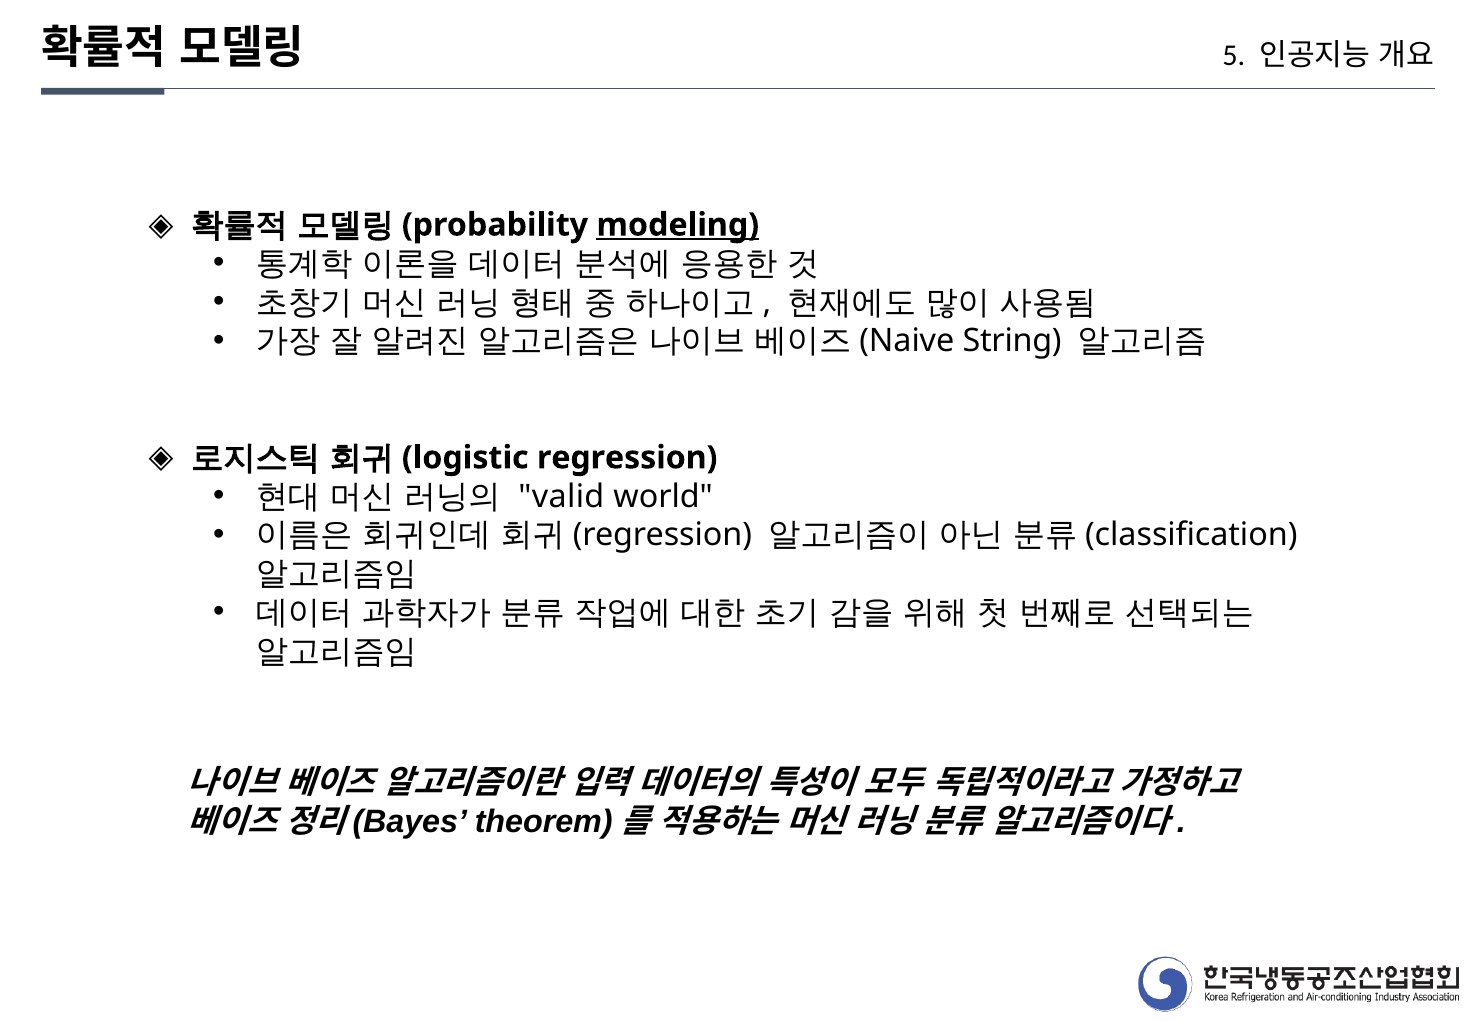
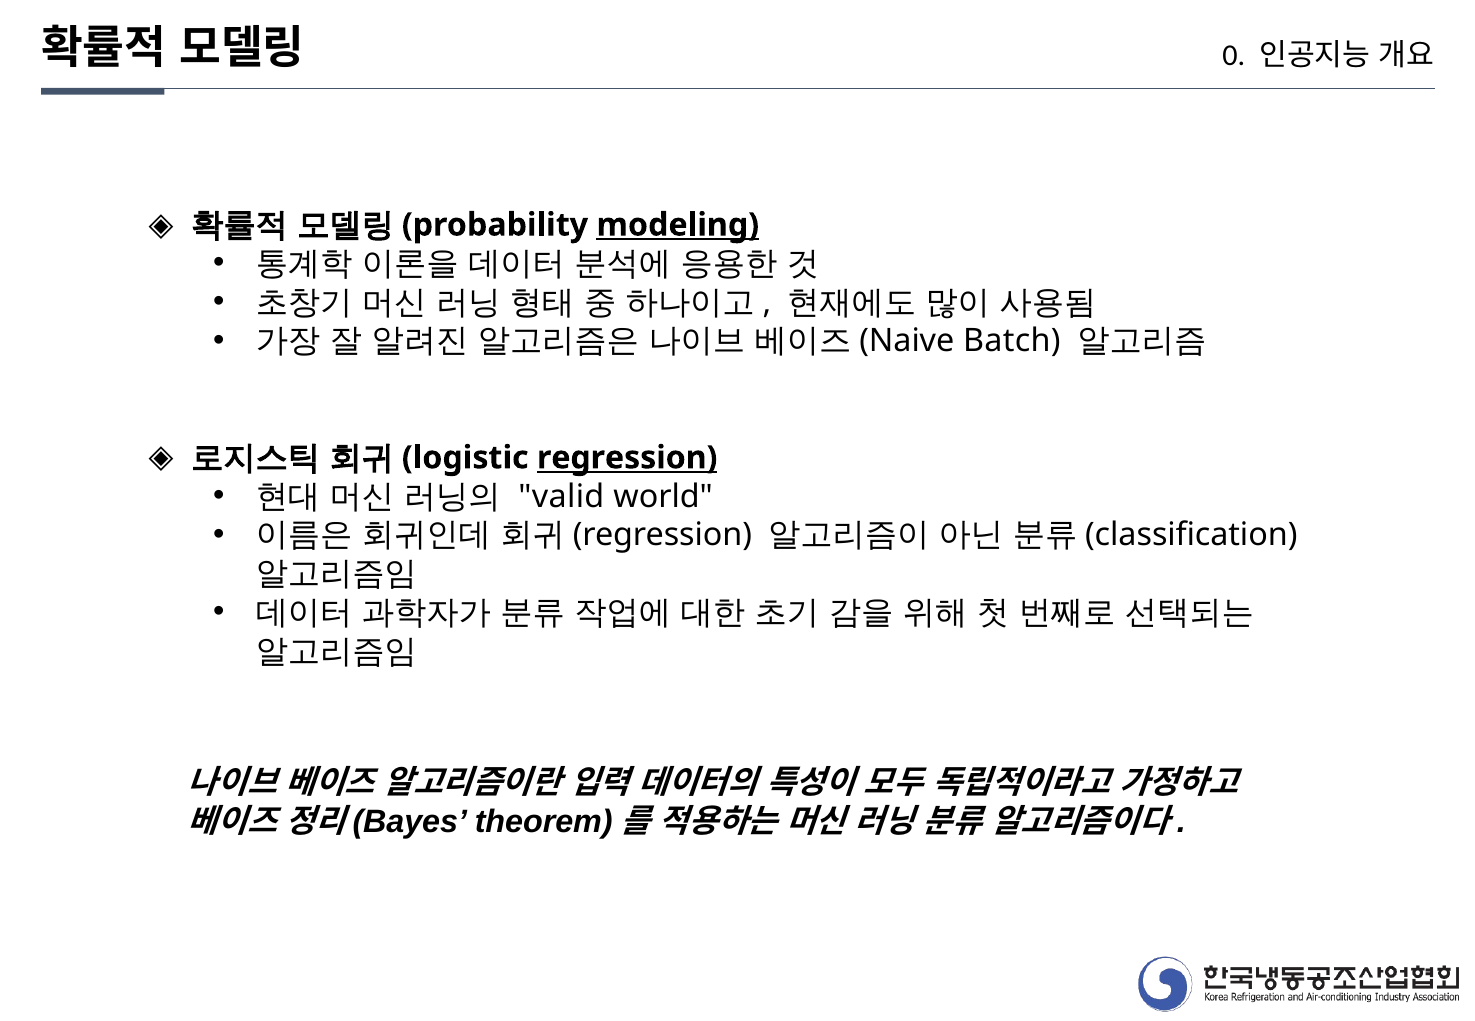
5: 5 -> 0 (1234, 56)
String: String -> Batch (1012, 341)
regression underline: none -> present (627, 458)
